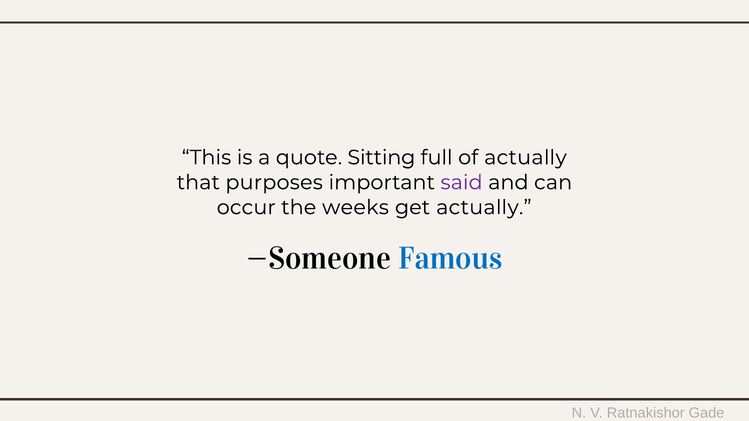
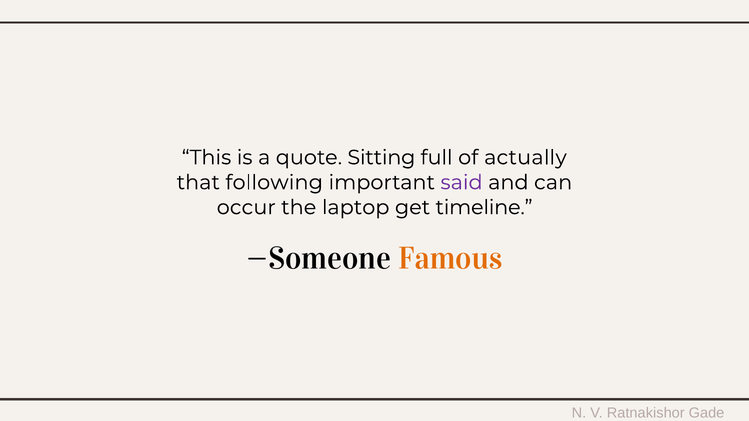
purposes: purposes -> following (274, 183)
weeks: weeks -> laptop (356, 208)
get actually: actually -> timeline (484, 208)
Famous colour: blue -> orange (450, 258)
